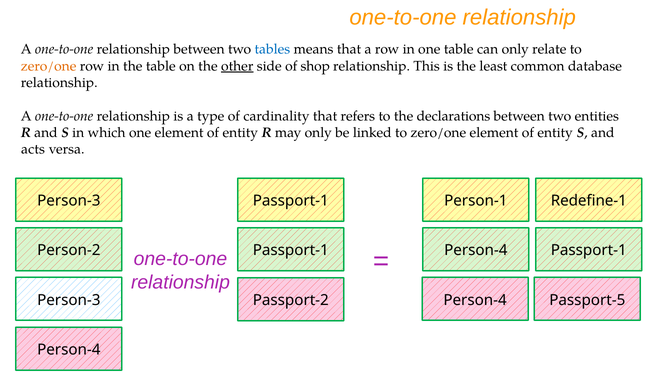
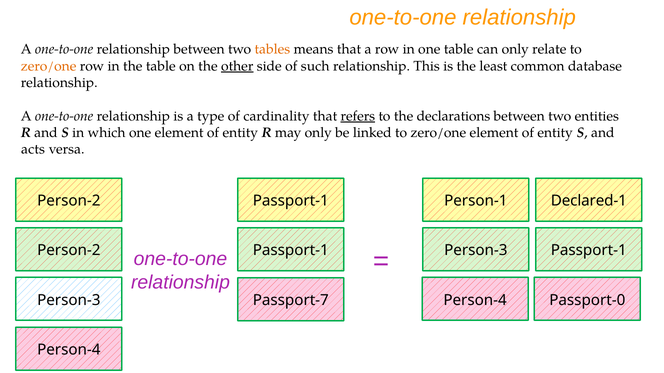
tables colour: blue -> orange (272, 49)
shop: shop -> such (315, 66)
refers underline: none -> present (358, 116)
Person-3: Person-3 -> Person-2 (69, 201)
Redefine-1: Redefine-1 -> Declared-1 (589, 201)
Person-2 Passport-1 Person-4: Person-4 -> Person-3 (476, 251)
Passport-2: Passport-2 -> Passport-7 (291, 301)
Passport-5: Passport-5 -> Passport-0 (587, 300)
